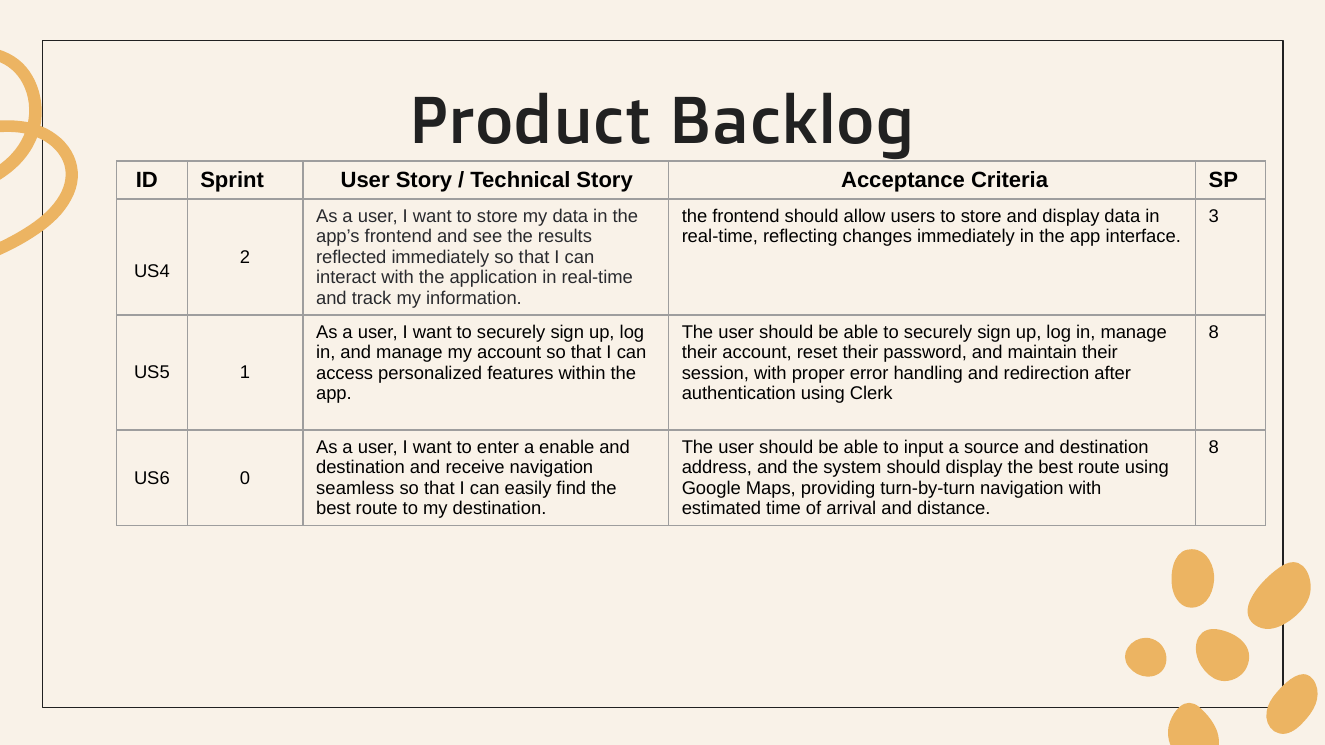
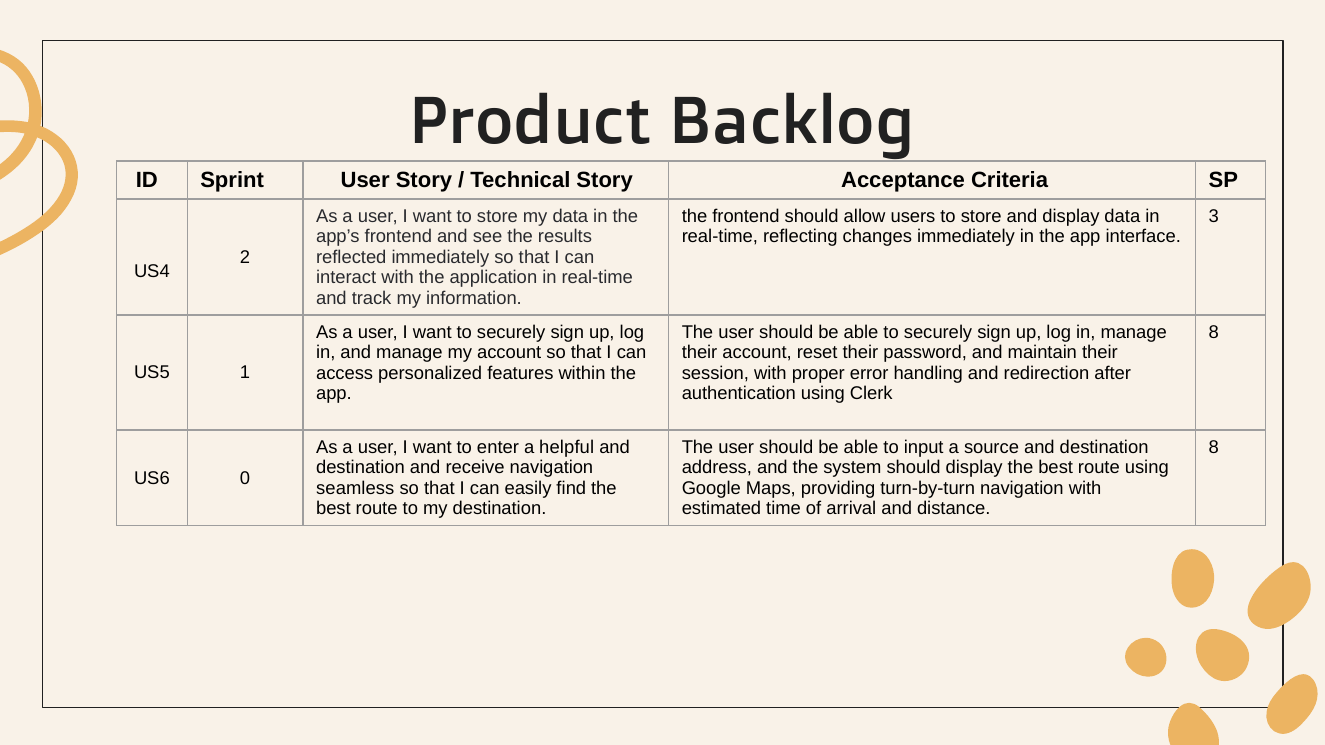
enable: enable -> helpful (567, 447)
